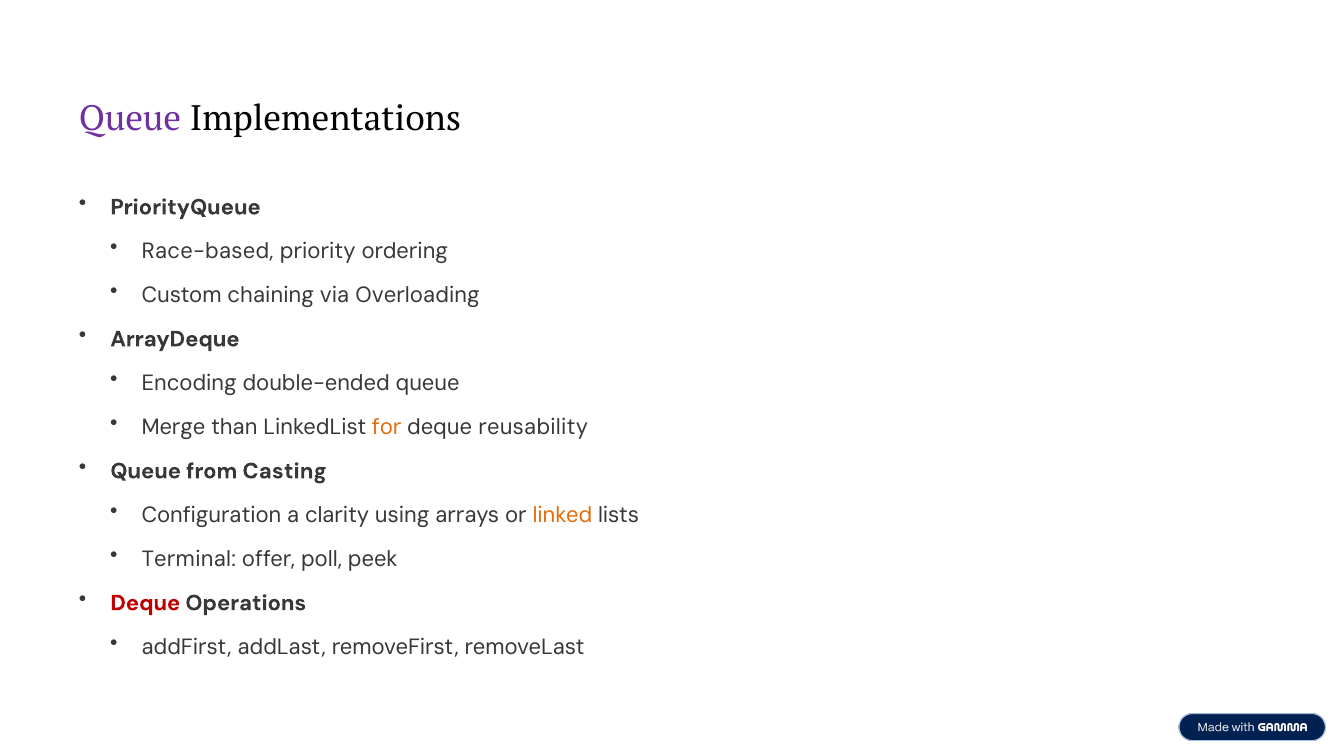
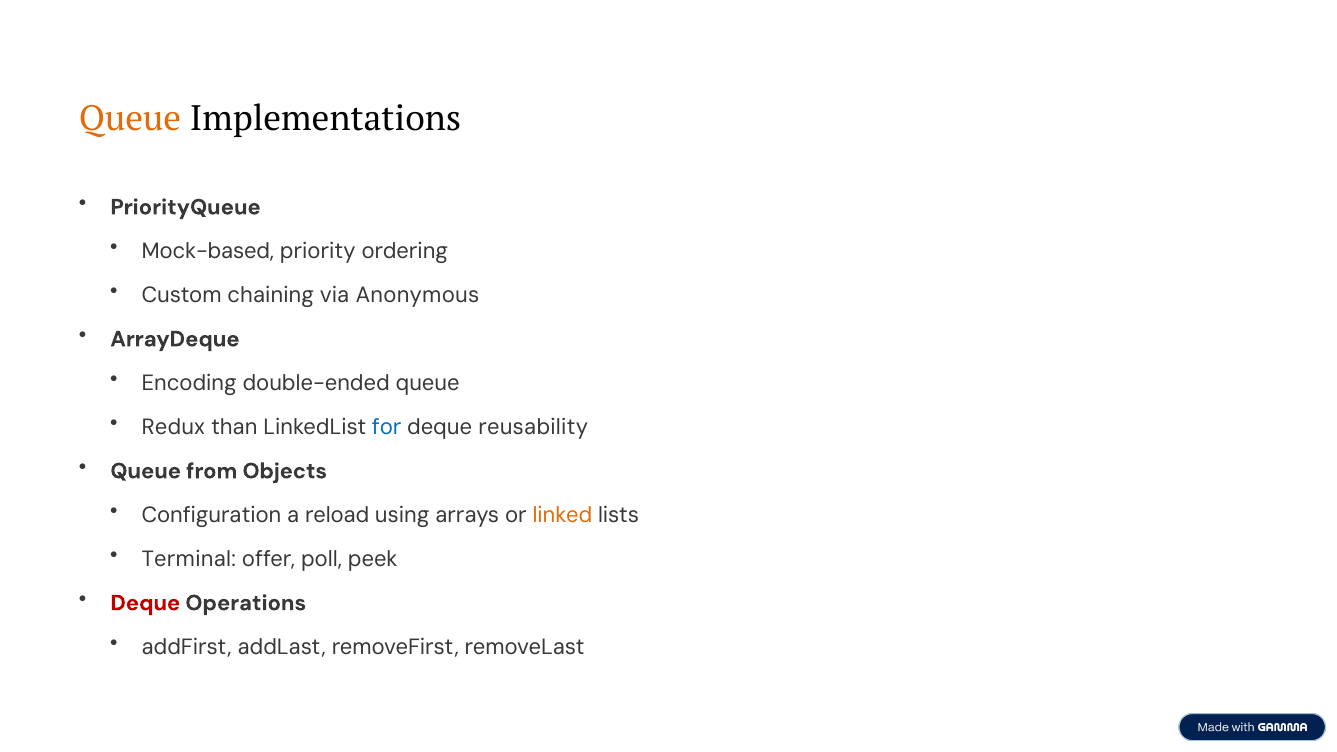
Queue colour: purple -> orange (130, 119)
Race-based: Race-based -> Mock-based (208, 251)
Overloading: Overloading -> Anonymous (417, 295)
Merge: Merge -> Redux (173, 427)
for colour: orange -> blue (387, 427)
Casting: Casting -> Objects (285, 471)
clarity: clarity -> reload (337, 515)
